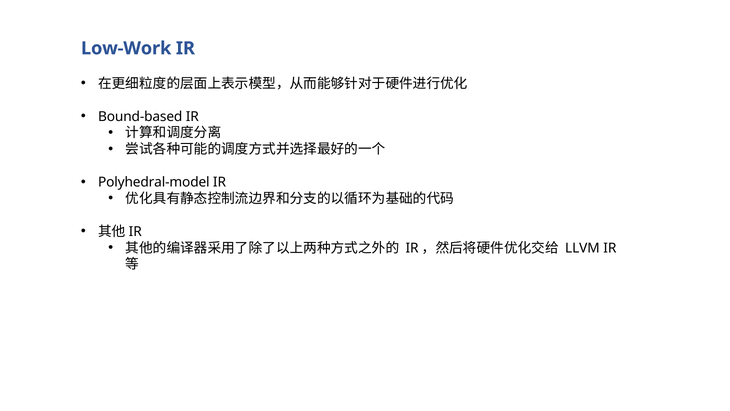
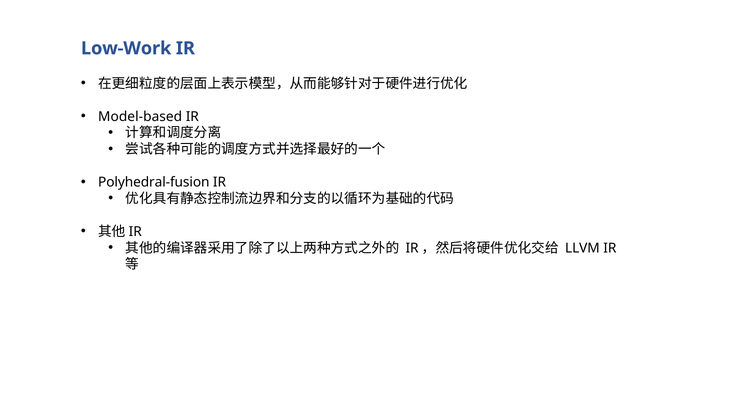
Bound-based: Bound-based -> Model-based (140, 116)
Polyhedral-model: Polyhedral-model -> Polyhedral-fusion (154, 182)
